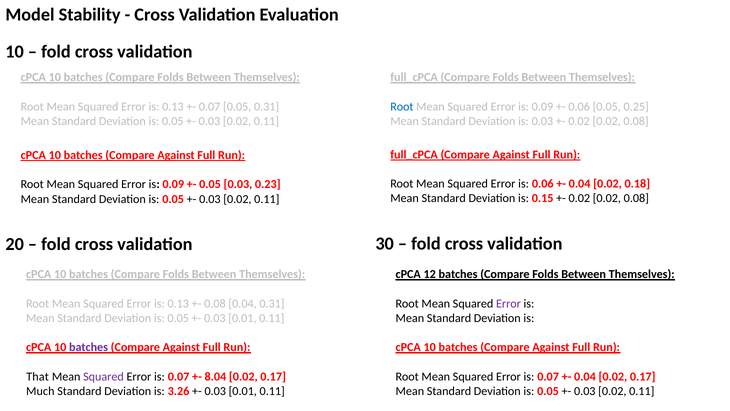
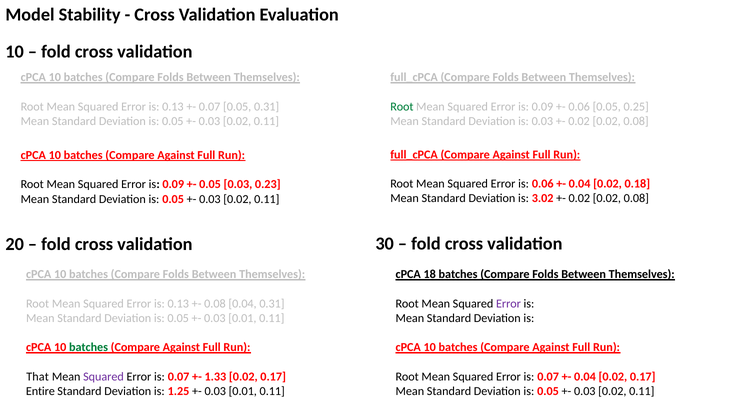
Root colour: blue -> green (402, 106)
0.15: 0.15 -> 3.02 (543, 198)
12: 12 -> 18 (430, 274)
batches colour: purple -> green (89, 347)
8.04: 8.04 -> 1.33 (215, 376)
Much: Much -> Entire (40, 391)
3.26: 3.26 -> 1.25 (179, 391)
